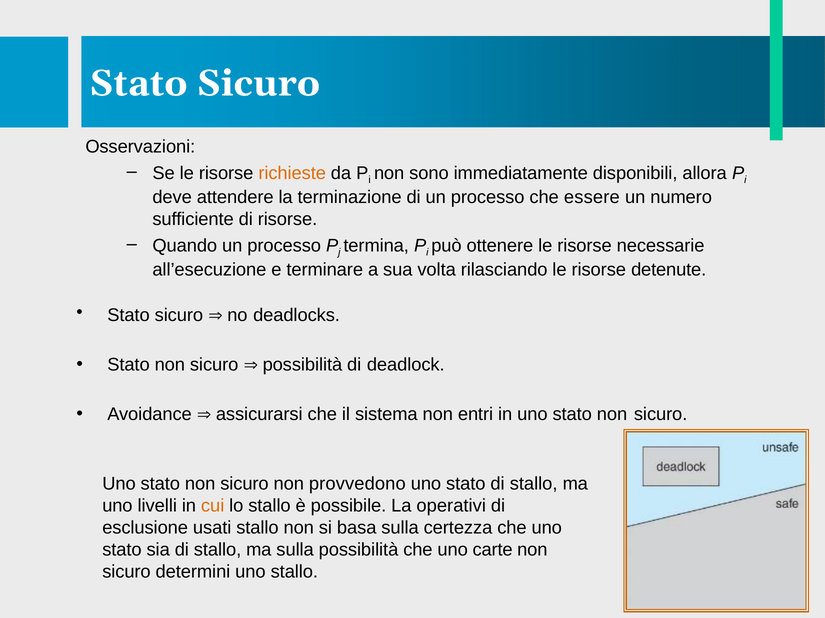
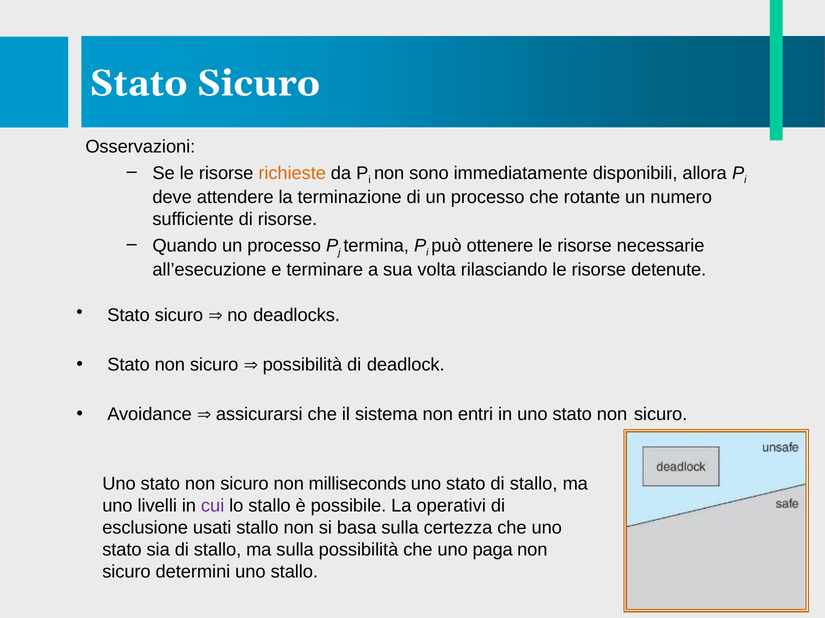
essere: essere -> rotante (592, 198)
provvedono: provvedono -> milliseconds (357, 484)
cui colour: orange -> purple (213, 506)
carte: carte -> paga (493, 550)
